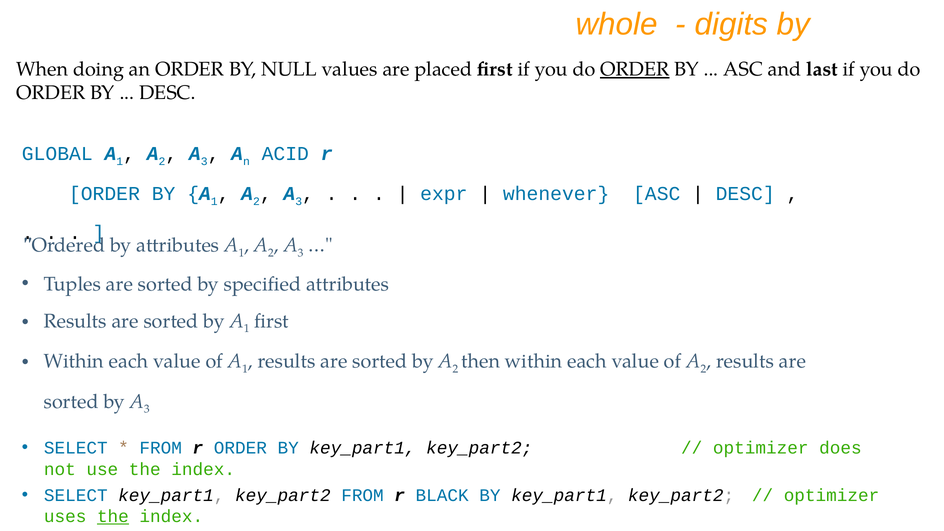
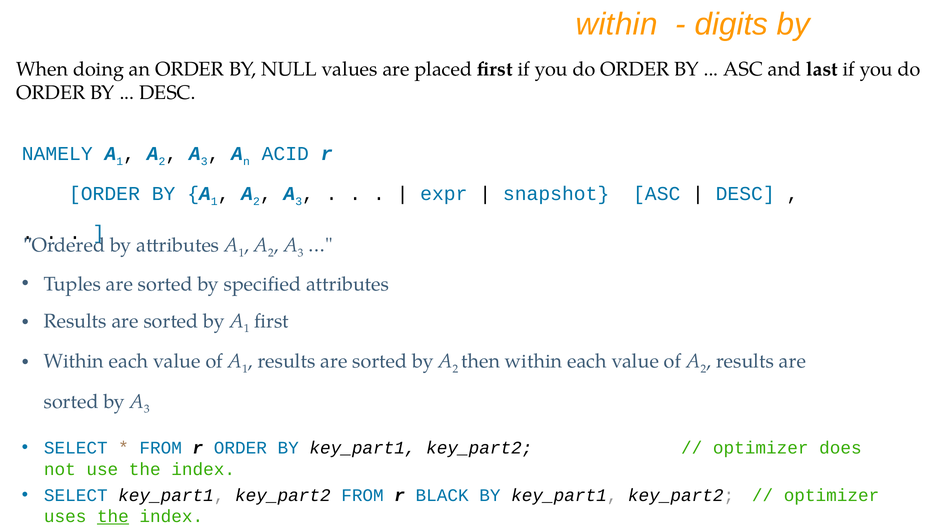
whole: whole -> within (617, 25)
ORDER underline: present -> none (635, 69)
GLOBAL: GLOBAL -> NAMELY (57, 154)
whenever: whenever -> snapshot (556, 194)
